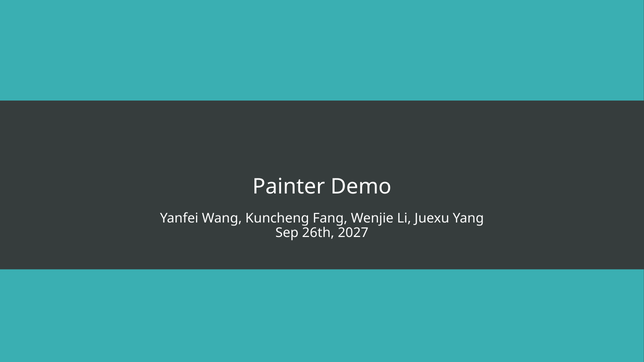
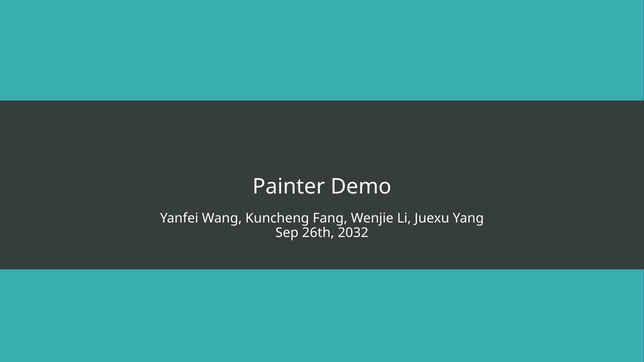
2027: 2027 -> 2032 (353, 233)
